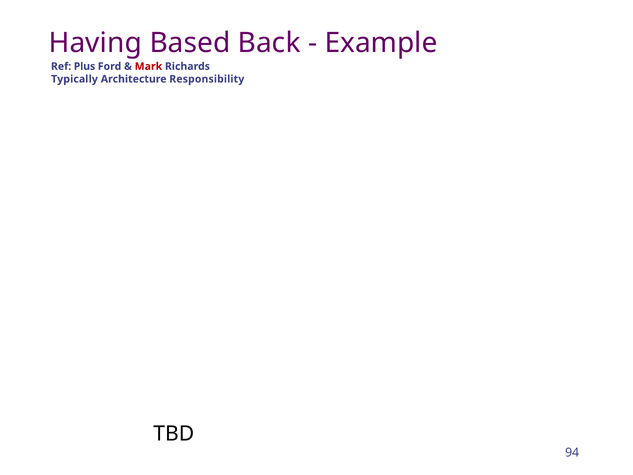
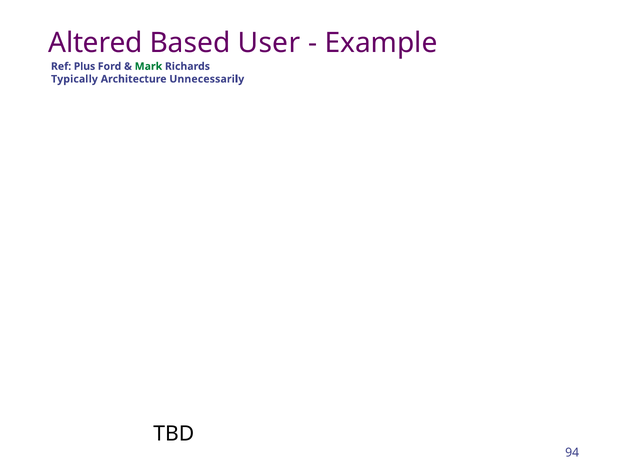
Having: Having -> Altered (96, 43)
Back: Back -> User (269, 43)
Mark colour: red -> green (148, 66)
Responsibility: Responsibility -> Unnecessarily (207, 79)
